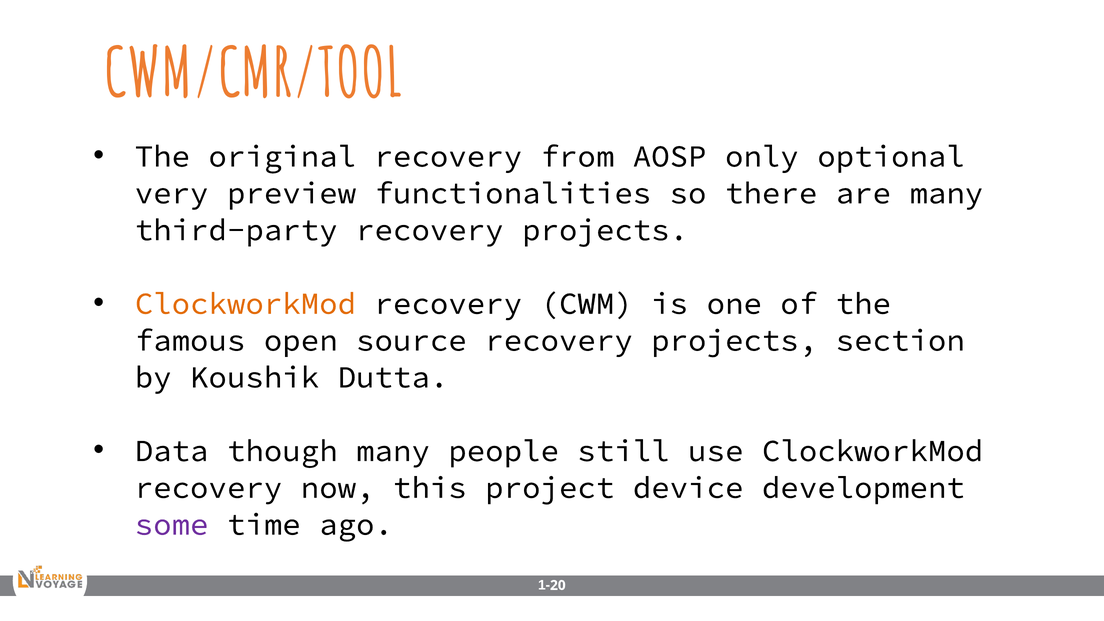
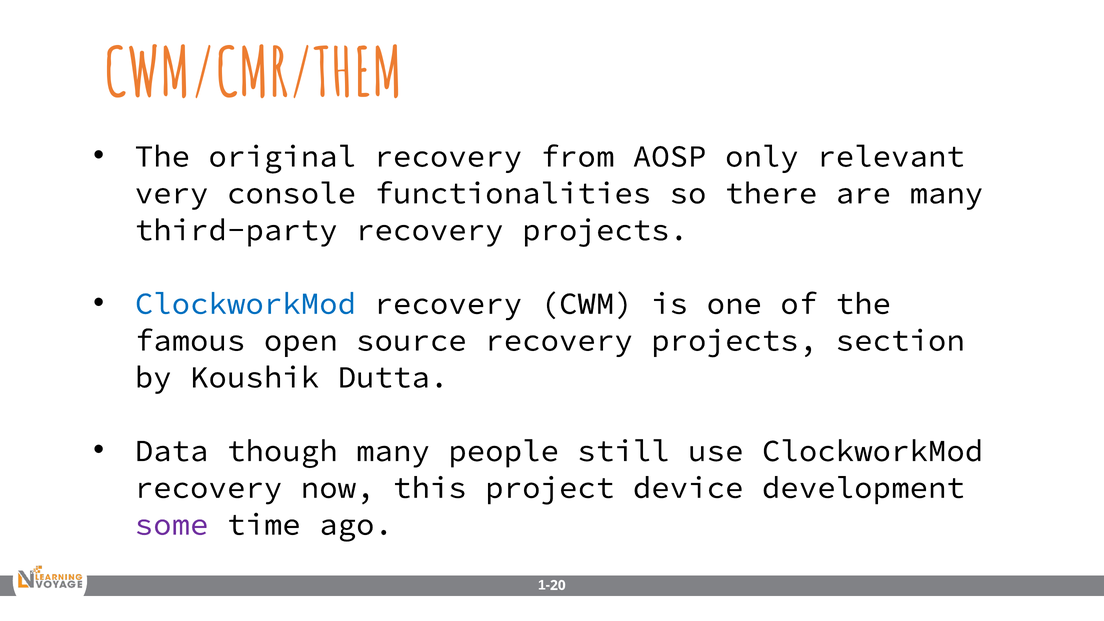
CWM/CMR/TOOL: CWM/CMR/TOOL -> CWM/CMR/THEM (254, 75)
optional: optional -> relevant (891, 156)
preview: preview -> console (292, 193)
ClockworkMod colour: orange -> blue (245, 304)
